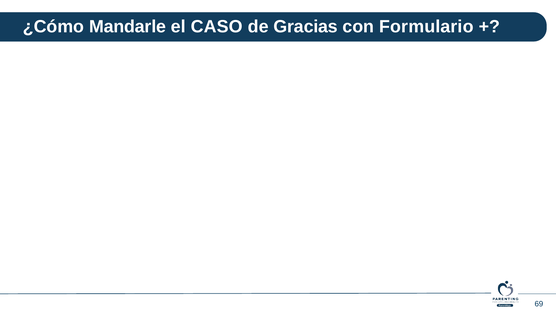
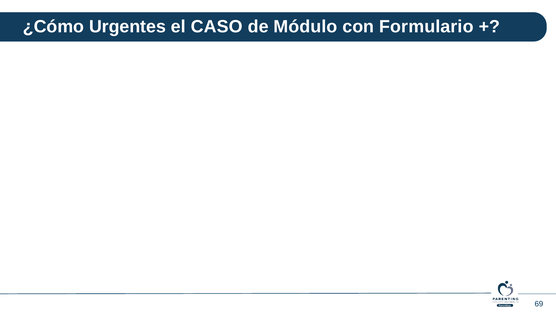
Mandarle: Mandarle -> Urgentes (128, 27)
Gracias: Gracias -> Módulo (306, 27)
